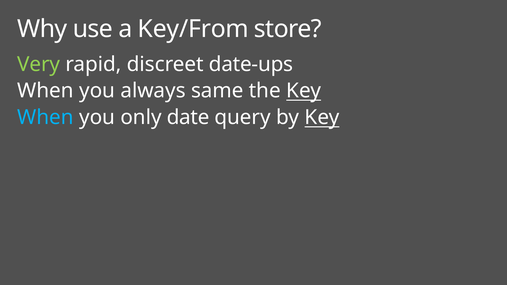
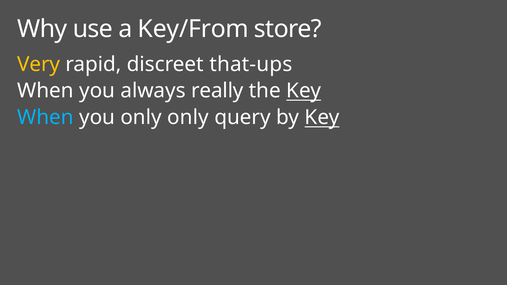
Very colour: light green -> yellow (39, 64)
date-ups: date-ups -> that-ups (251, 64)
same: same -> really (217, 91)
only date: date -> only (188, 117)
